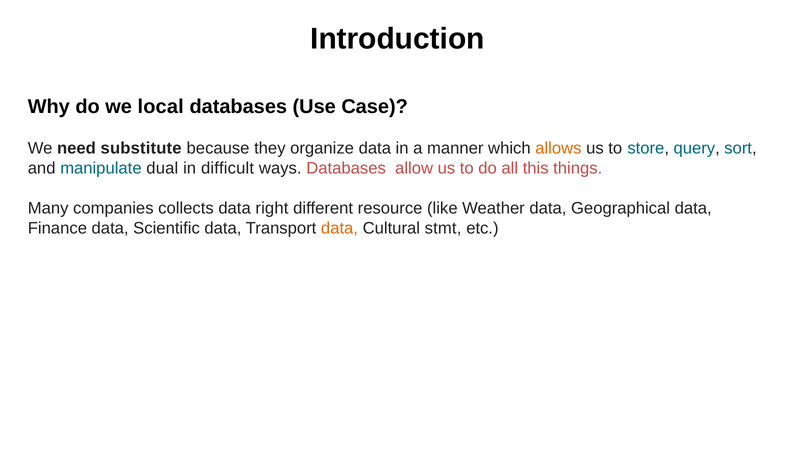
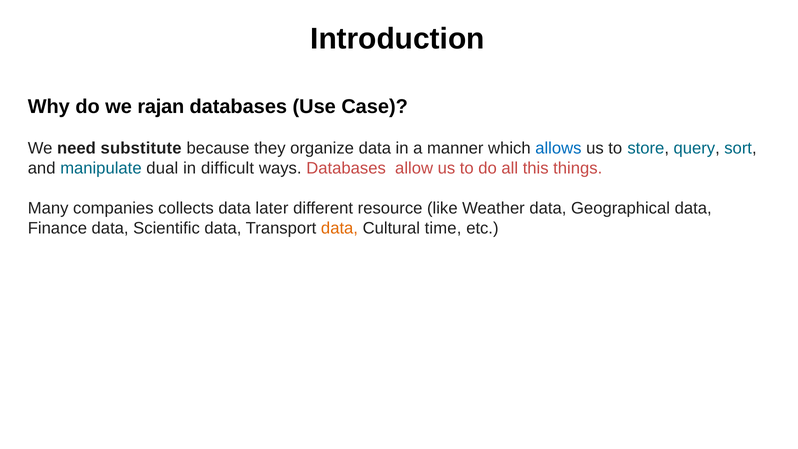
local: local -> rajan (161, 107)
allows colour: orange -> blue (558, 148)
right: right -> later (272, 208)
stmt: stmt -> time (443, 228)
